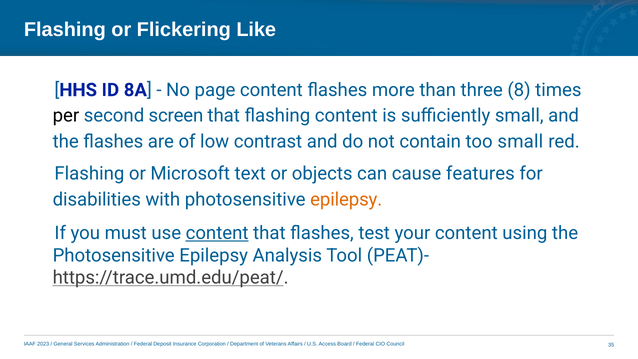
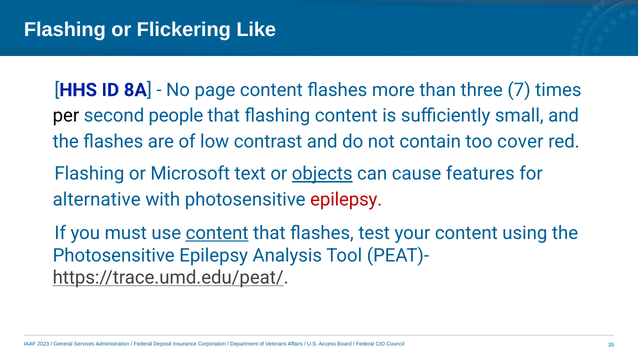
8: 8 -> 7 (519, 90)
screen: screen -> people (176, 116)
too small: small -> cover (520, 141)
objects underline: none -> present (322, 174)
disabilities: disabilities -> alternative (97, 199)
epilepsy colour: orange -> red (346, 199)
